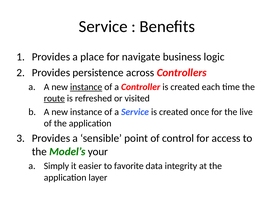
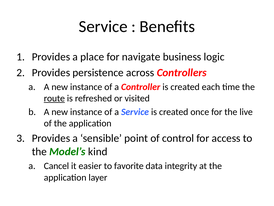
instance underline: present -> none (86, 87)
your: your -> kind (98, 151)
Simply: Simply -> Cancel (56, 166)
